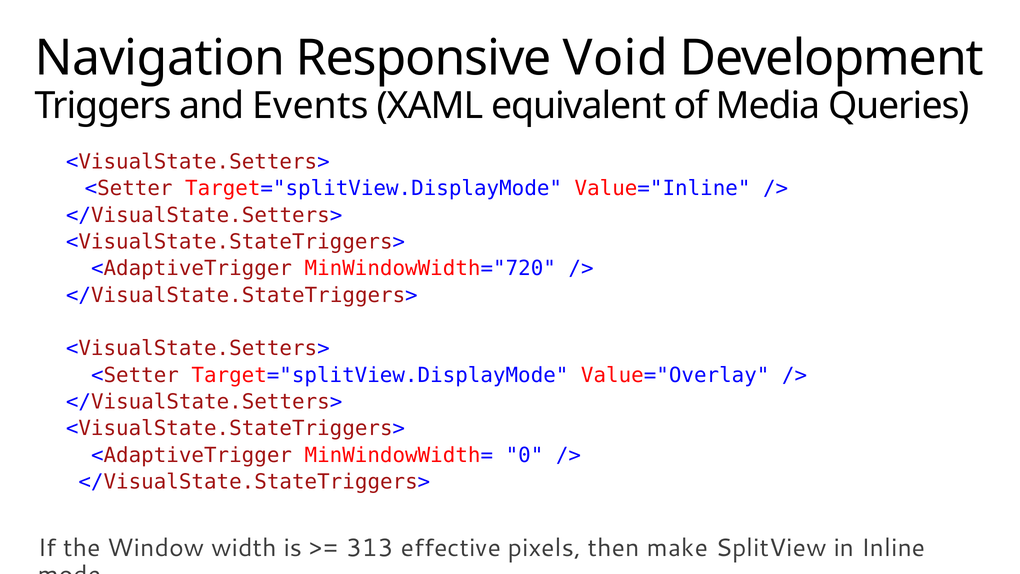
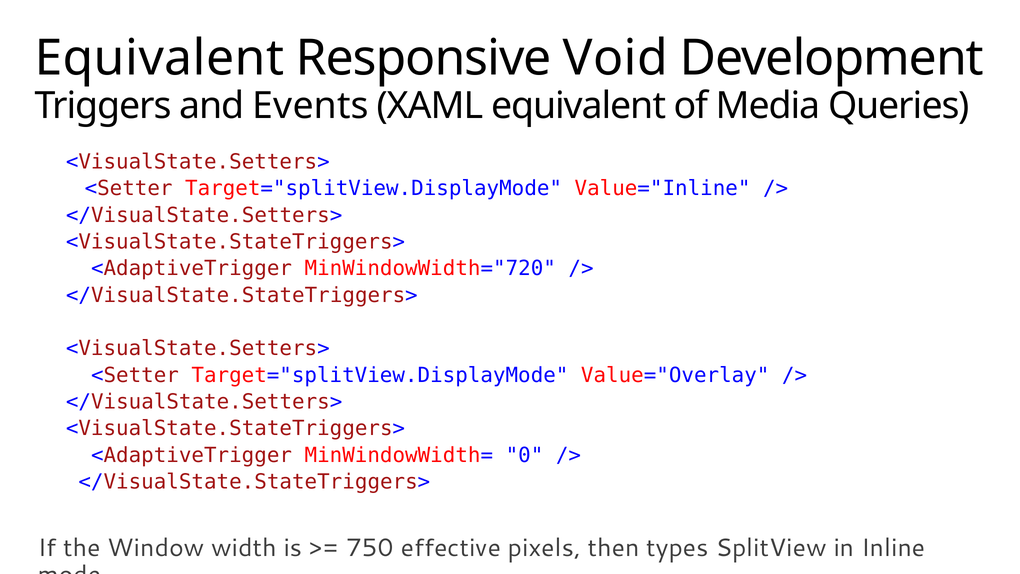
Navigation: Navigation -> Equivalent (159, 58)
313: 313 -> 750 (370, 547)
make: make -> types (678, 547)
